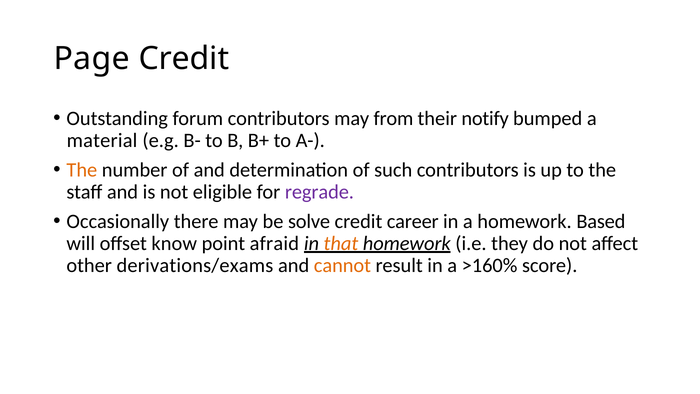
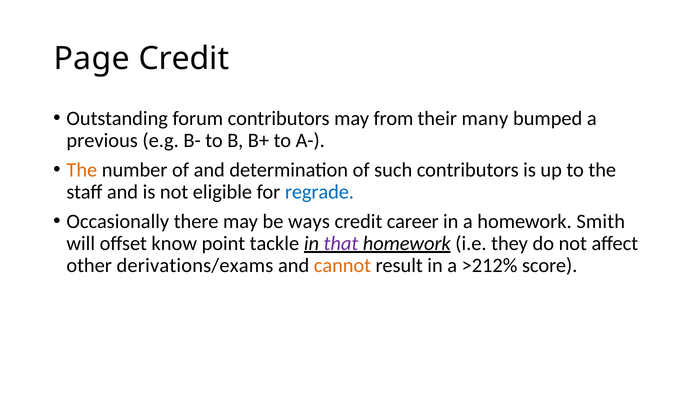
notify: notify -> many (485, 118)
material: material -> previous (102, 140)
regrade colour: purple -> blue (319, 192)
solve: solve -> ways (309, 221)
Based: Based -> Smith (601, 221)
afraid: afraid -> tackle (274, 243)
that colour: orange -> purple (341, 243)
>160%: >160% -> >212% (490, 265)
